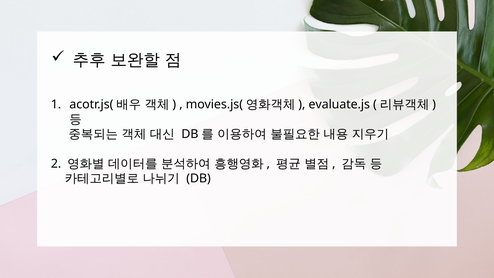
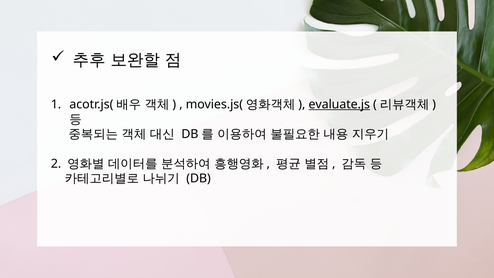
evaluate.js underline: none -> present (339, 104)
